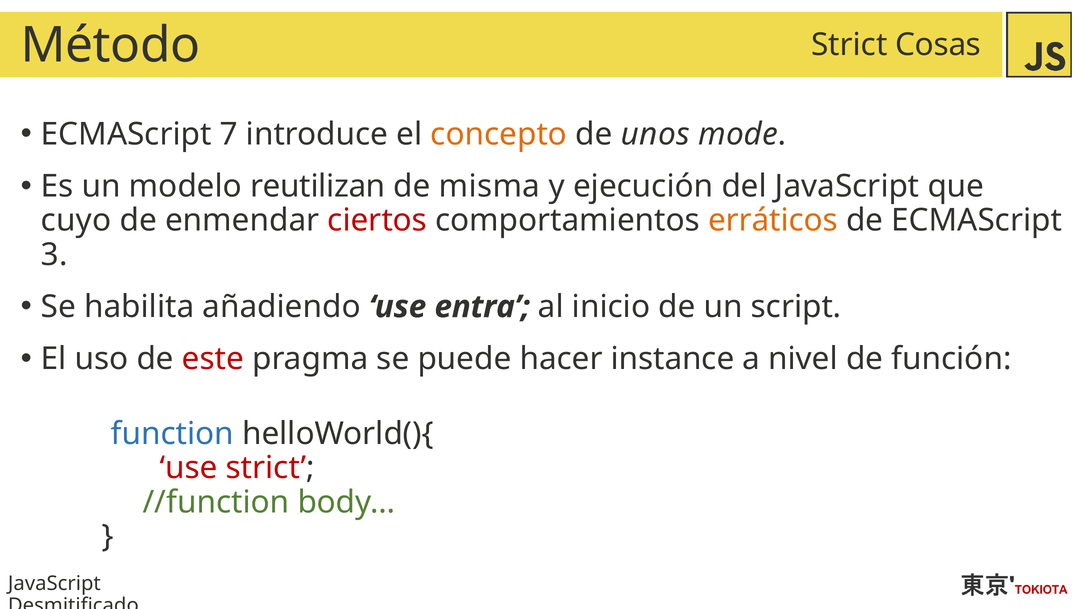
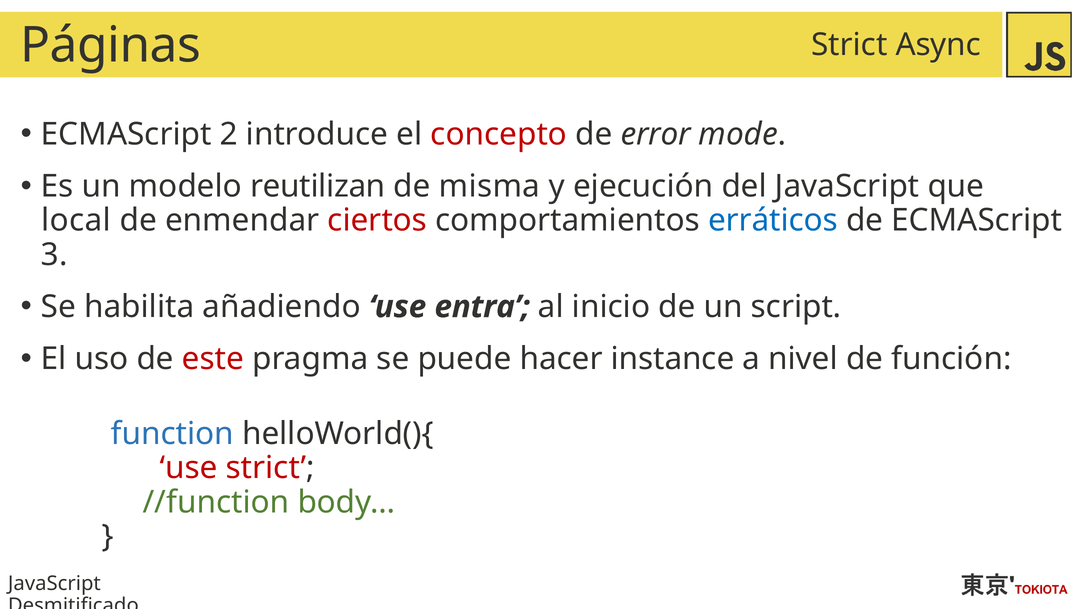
Método: Método -> Páginas (111, 45)
Cosas: Cosas -> Async (938, 45)
7: 7 -> 2 (229, 134)
concepto colour: orange -> red (499, 134)
unos: unos -> error (656, 134)
cuyo: cuyo -> local (76, 221)
erráticos colour: orange -> blue (773, 221)
